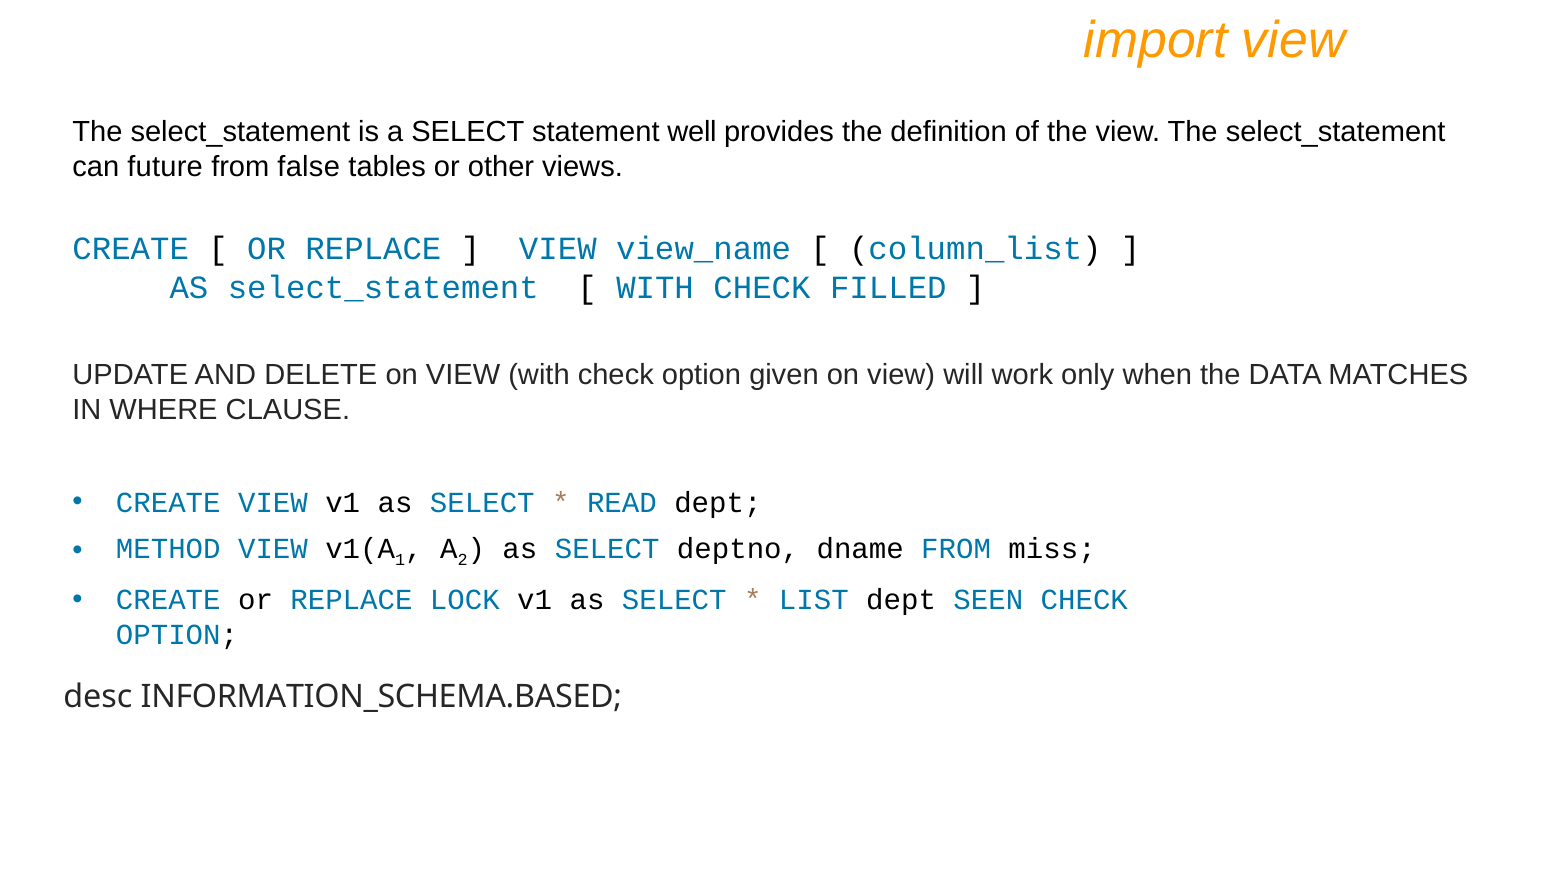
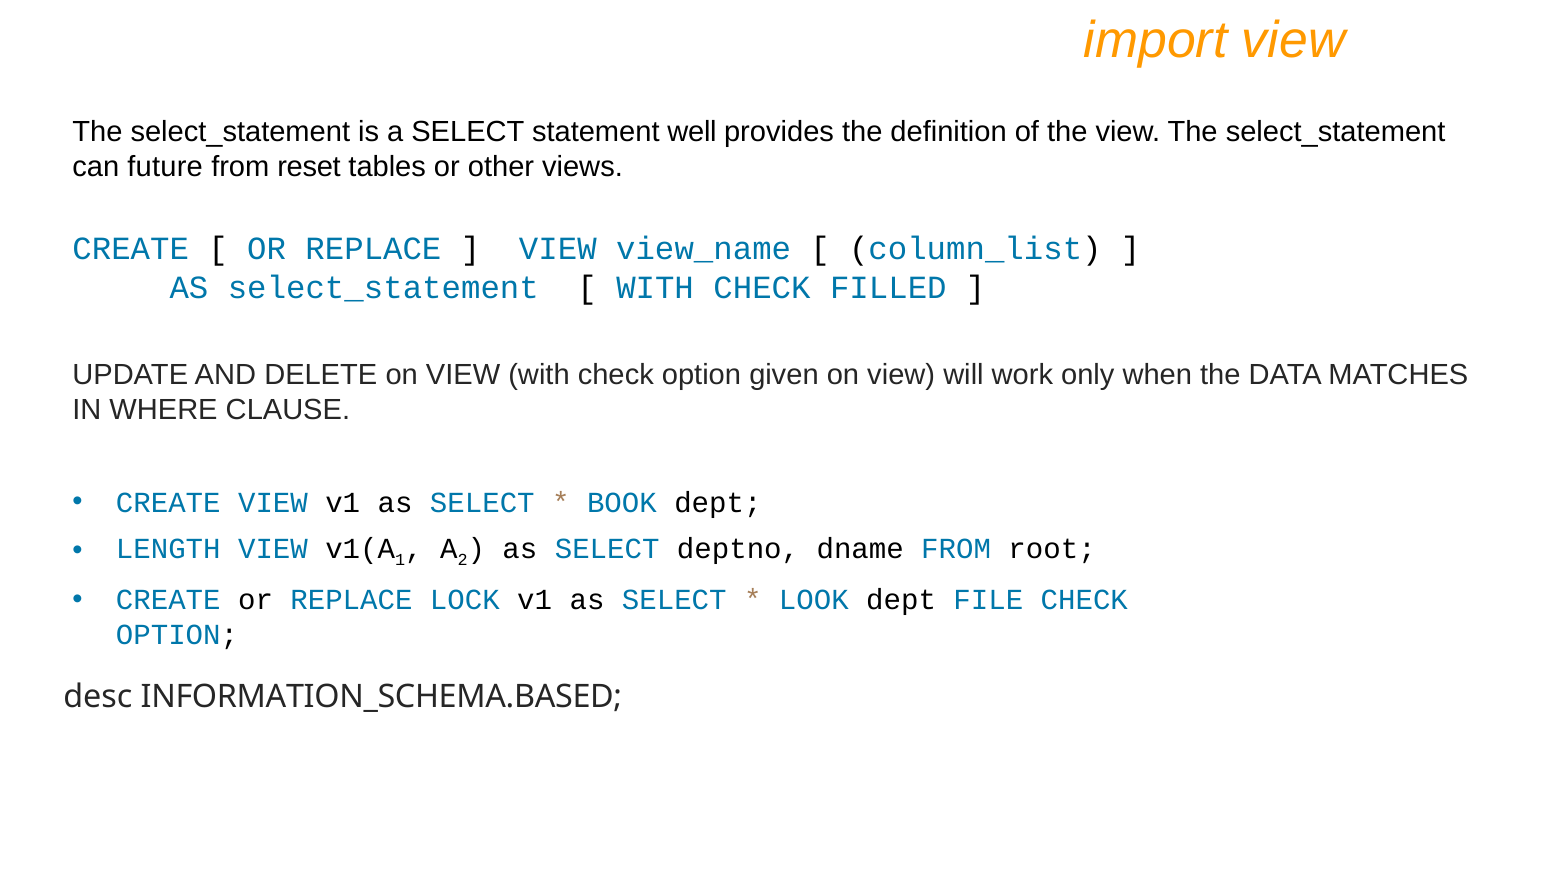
false: false -> reset (309, 167)
READ: READ -> BOOK (622, 502)
METHOD: METHOD -> LENGTH (168, 549)
miss: miss -> root (1052, 549)
LIST: LIST -> LOOK (814, 600)
SEEN: SEEN -> FILE (988, 600)
